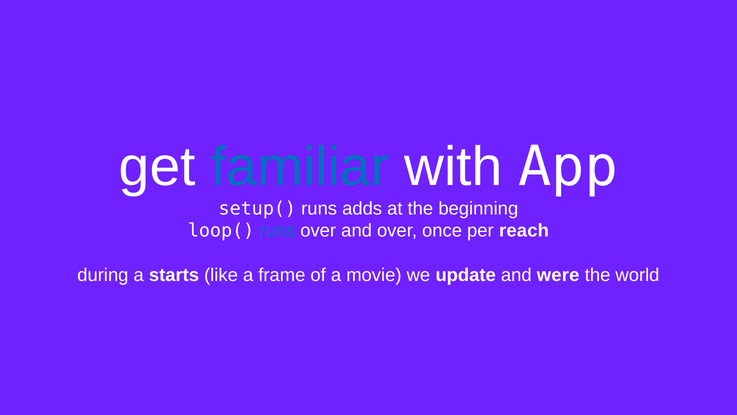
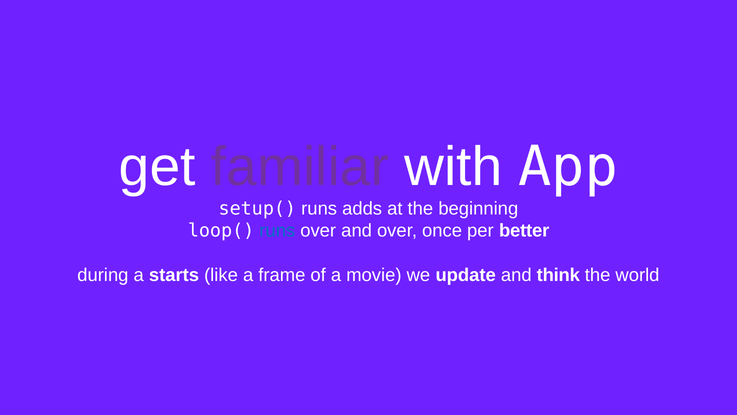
familiar colour: blue -> purple (300, 167)
reach: reach -> better (524, 231)
were: were -> think (558, 275)
